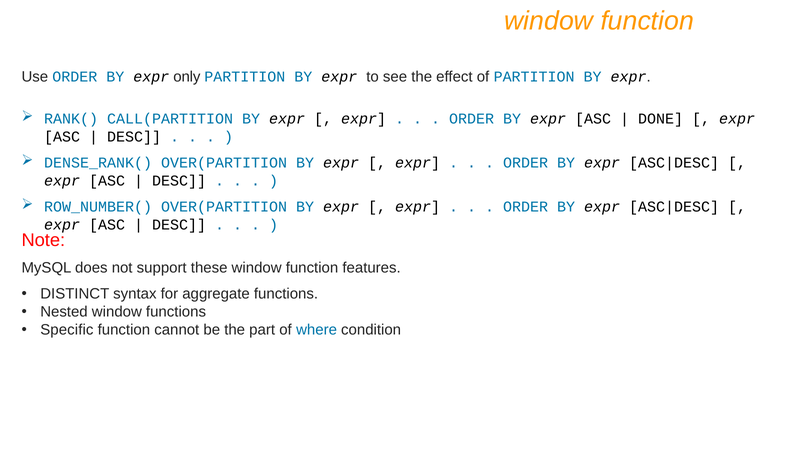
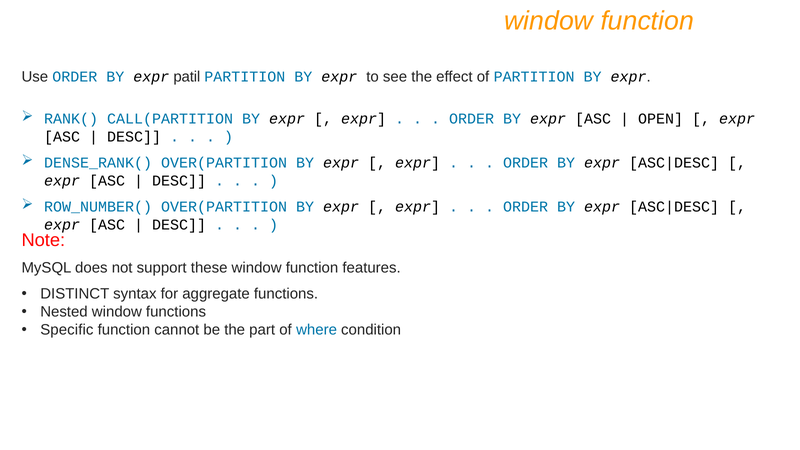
only: only -> patil (187, 77)
DONE: DONE -> OPEN (661, 119)
